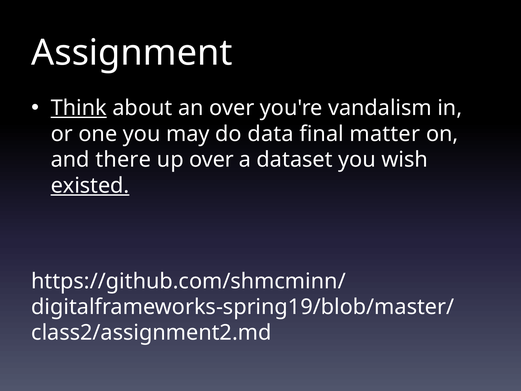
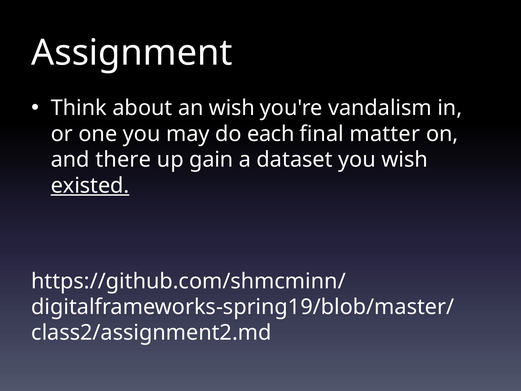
Think underline: present -> none (79, 108)
an over: over -> wish (232, 108)
data: data -> each (271, 134)
up over: over -> gain (211, 160)
